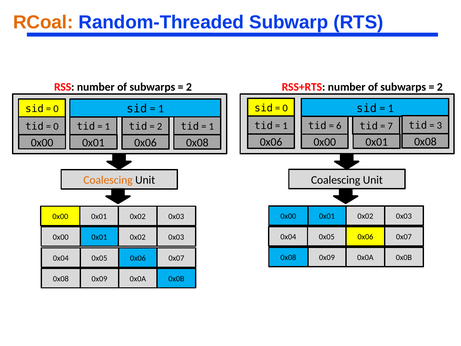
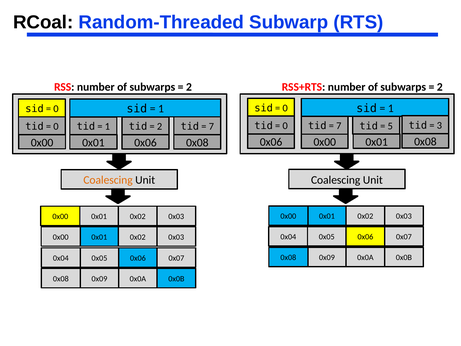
RCoal colour: orange -> black (43, 22)
1: 1 -> 0 (285, 126)
6: 6 -> 7 (339, 126)
7: 7 -> 5 (390, 126)
1: 1 -> 7 (211, 126)
